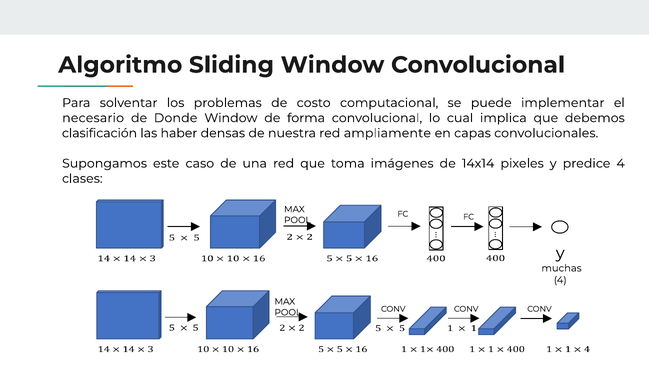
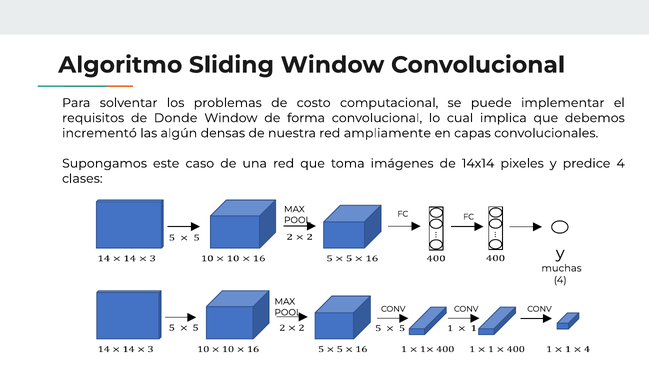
necesario: necesario -> requisitos (93, 118)
clasificación: clasificación -> incrementó (99, 133)
haber: haber -> algún (179, 133)
